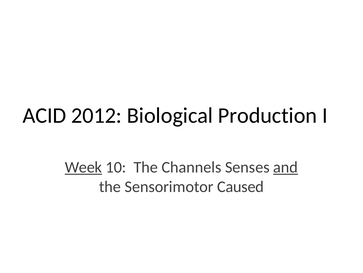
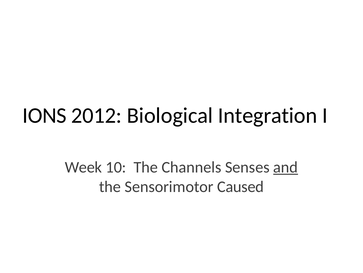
ACID: ACID -> IONS (45, 115)
Production: Production -> Integration (268, 115)
Week underline: present -> none (83, 167)
